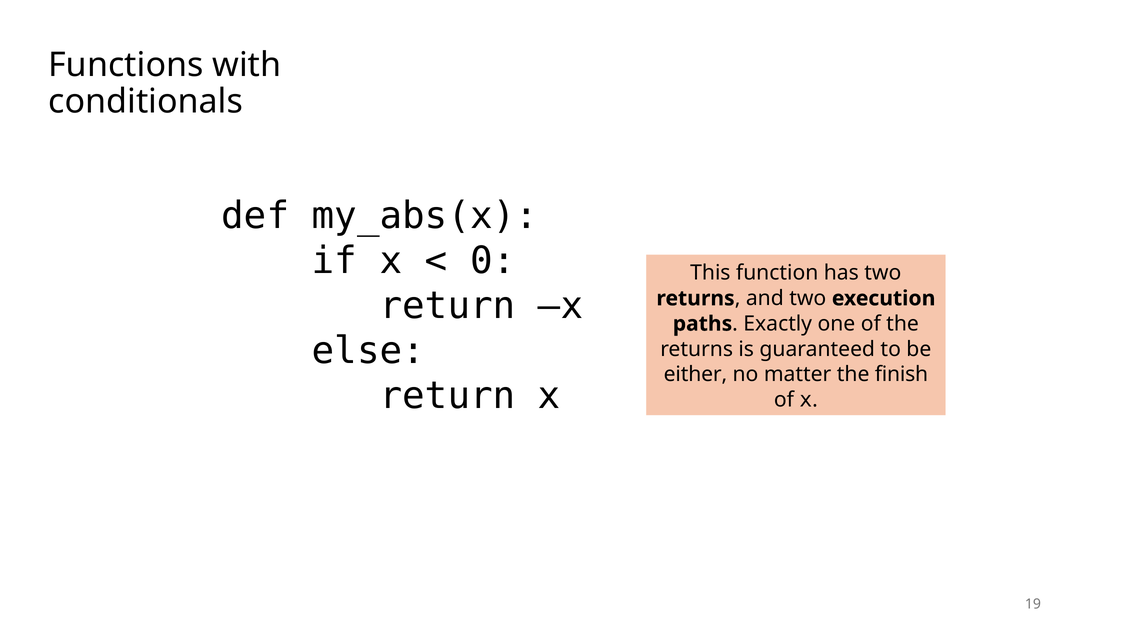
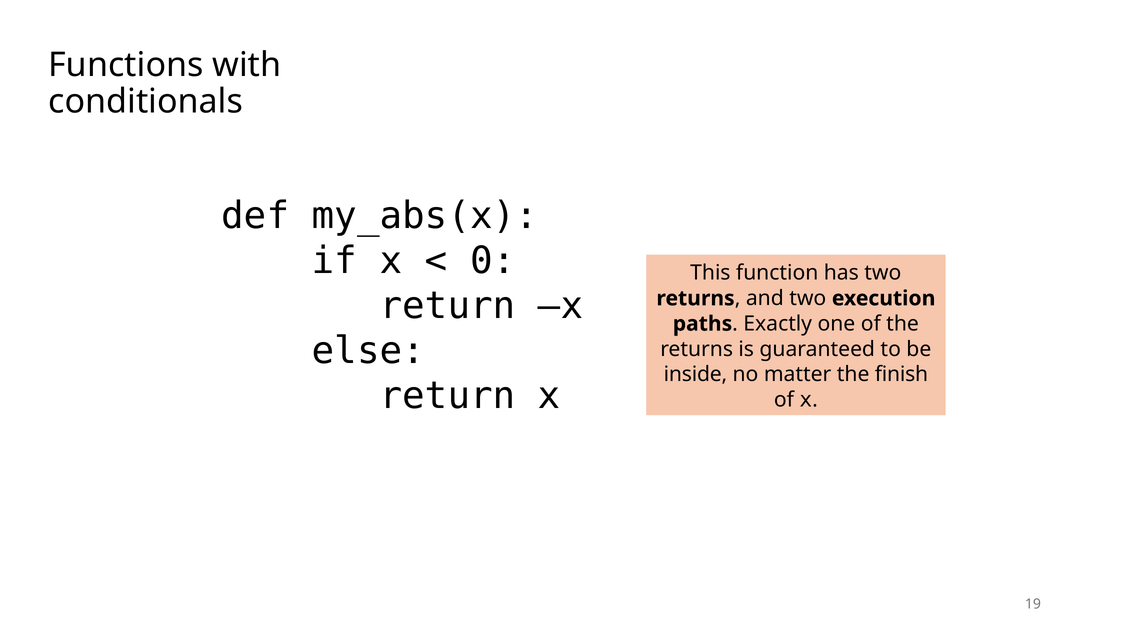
either: either -> inside (695, 374)
